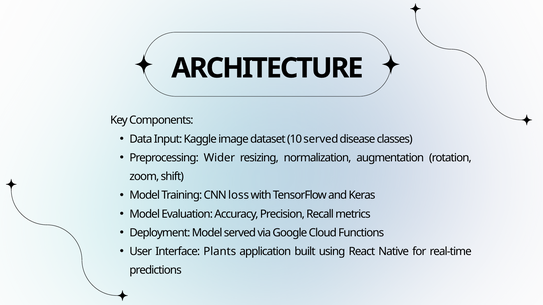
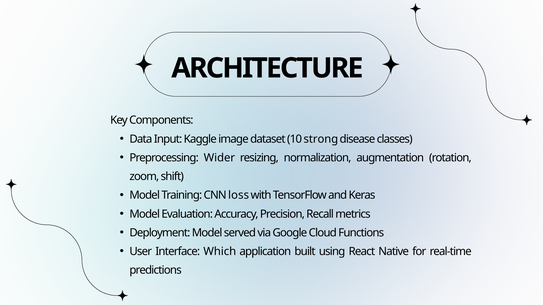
10 served: served -> strong (321, 139)
Plants: Plants -> Which (220, 252)
